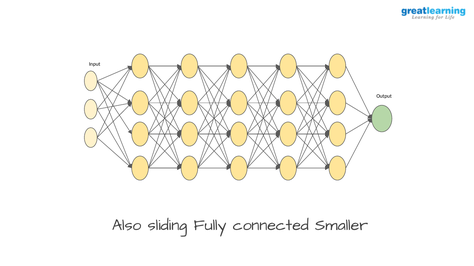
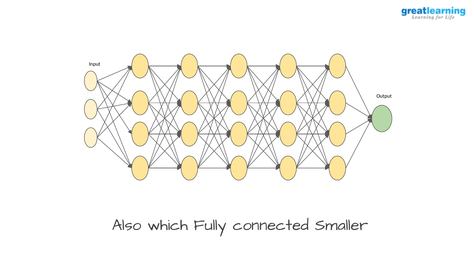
sliding: sliding -> which (168, 225)
